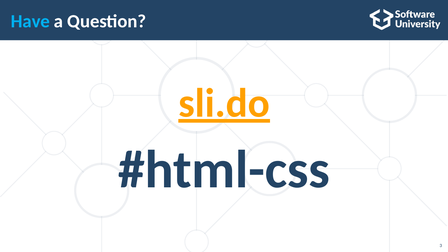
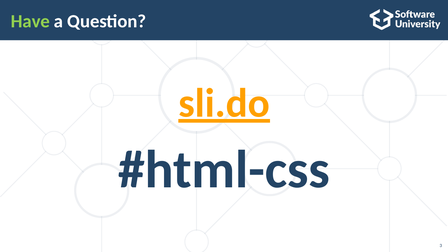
Have colour: light blue -> light green (30, 21)
